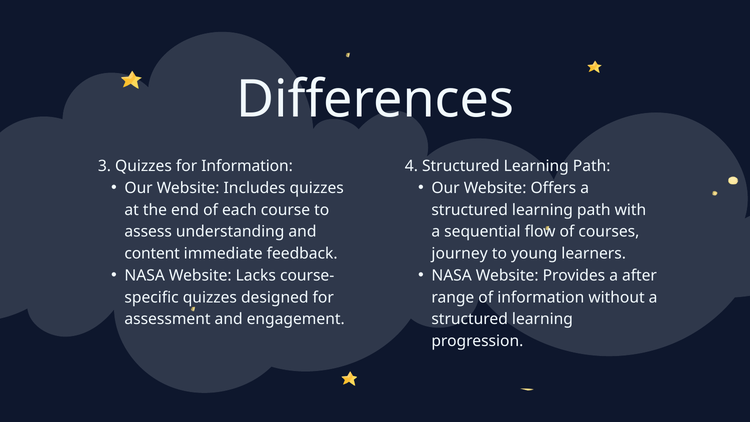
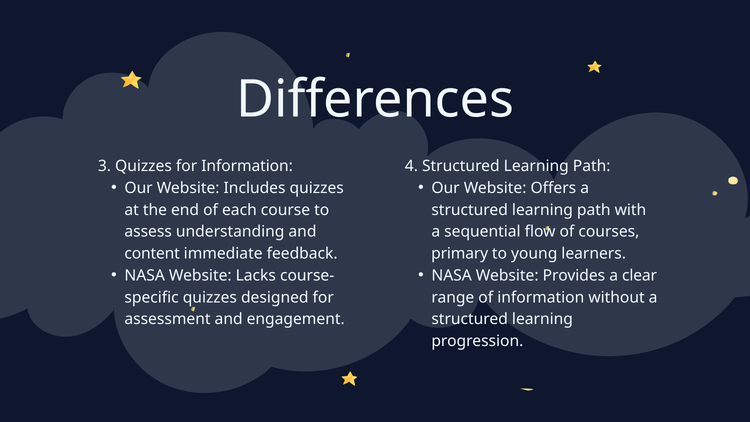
journey: journey -> primary (460, 254)
after: after -> clear (640, 275)
